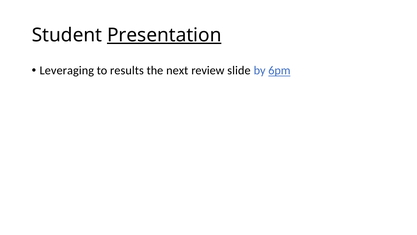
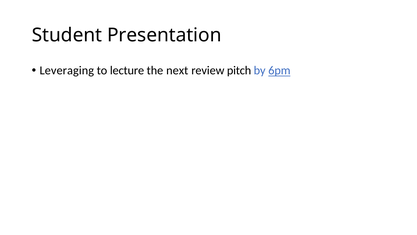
Presentation underline: present -> none (164, 35)
results: results -> lecture (127, 71)
slide: slide -> pitch (239, 71)
